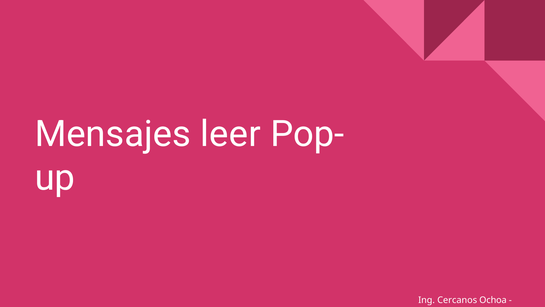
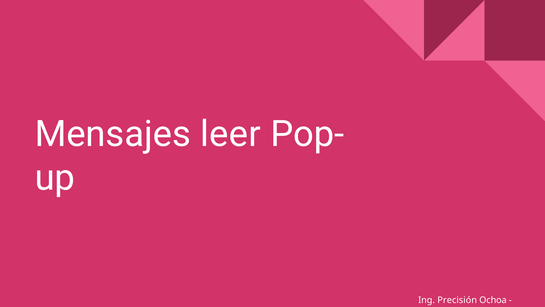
Cercanos: Cercanos -> Precisión (457, 300)
